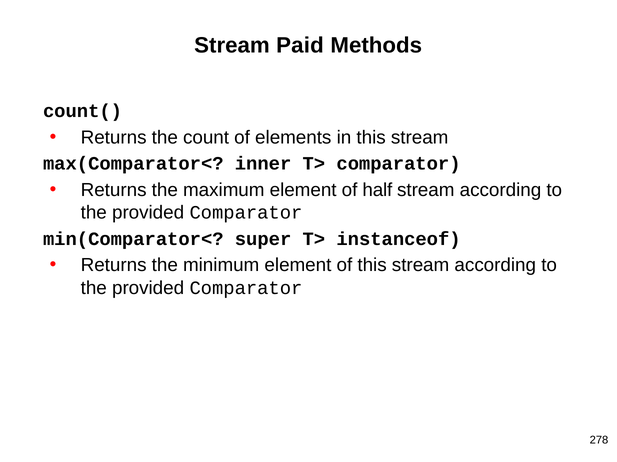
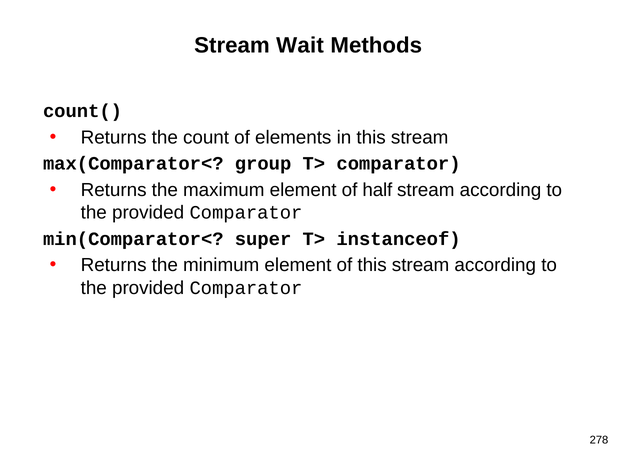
Paid: Paid -> Wait (300, 45)
inner: inner -> group (263, 164)
